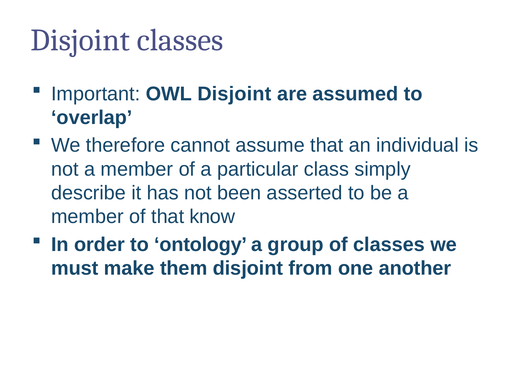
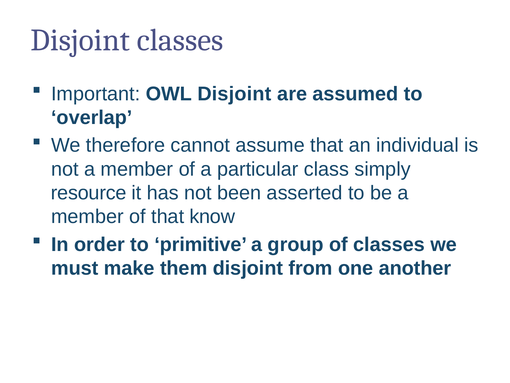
describe: describe -> resource (89, 193)
ontology: ontology -> primitive (201, 244)
